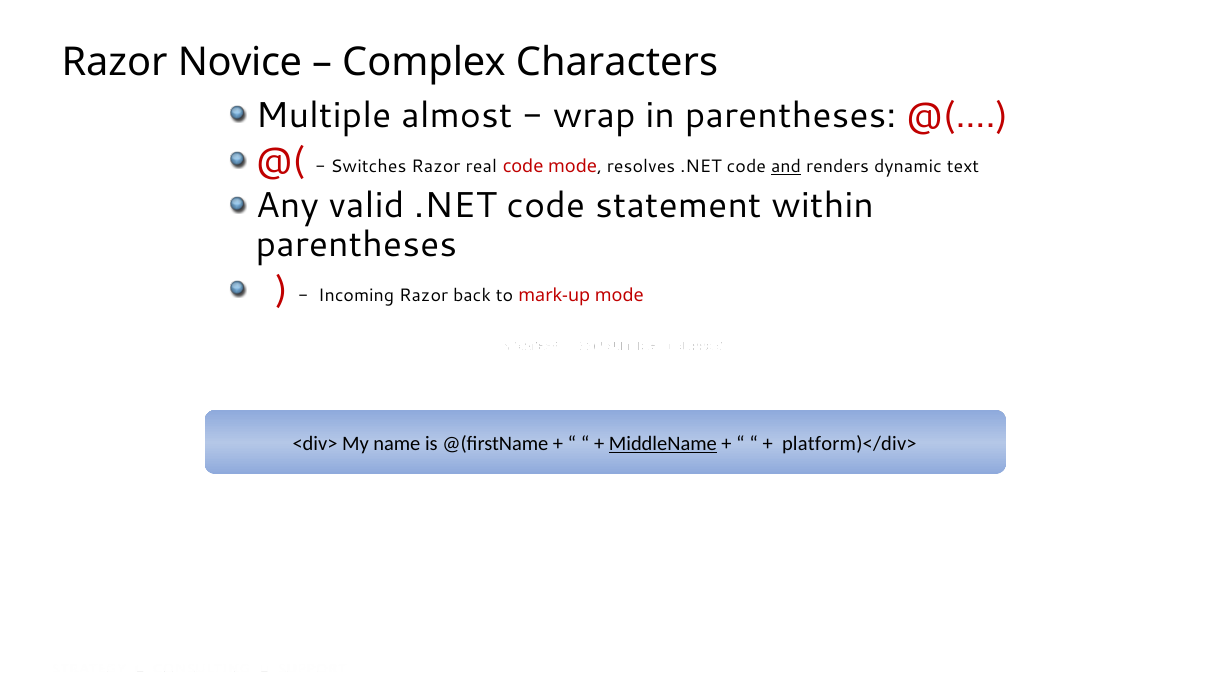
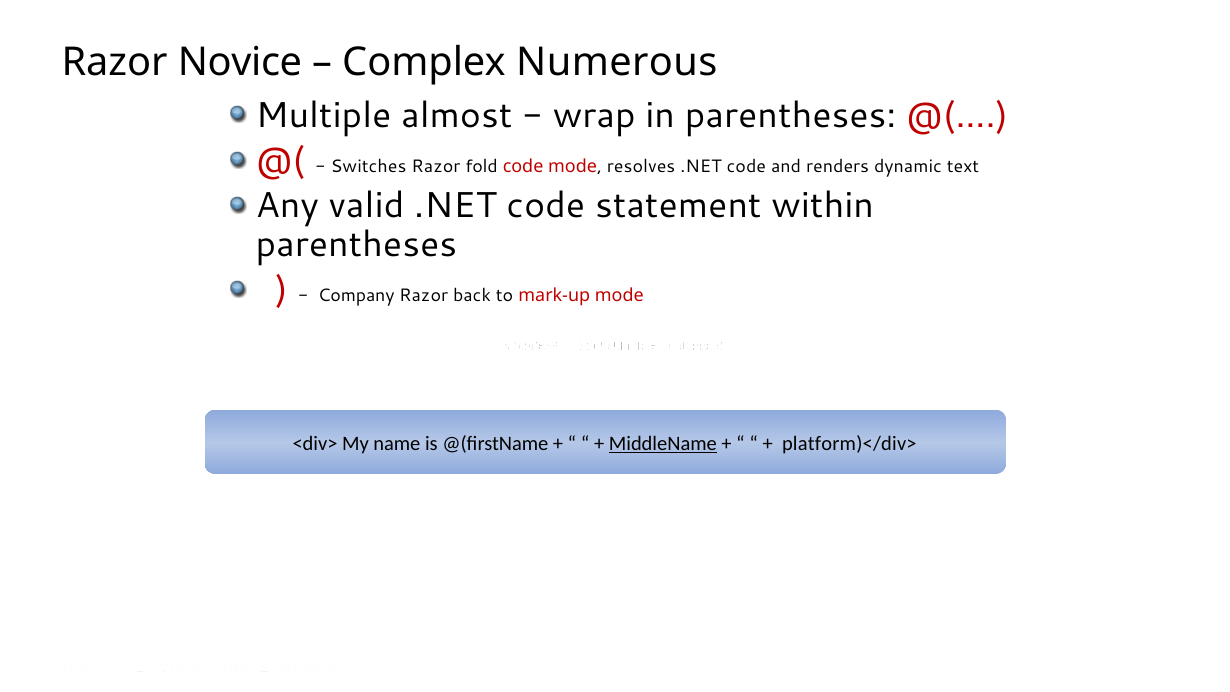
Characters: Characters -> Numerous (617, 62)
real: real -> fold (482, 166)
and underline: present -> none (786, 166)
Incoming: Incoming -> Company (356, 295)
